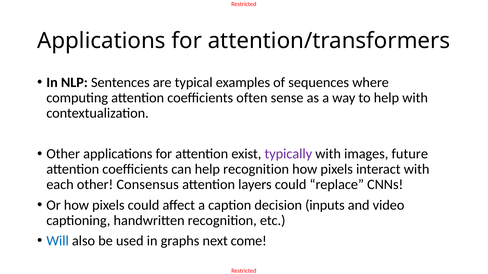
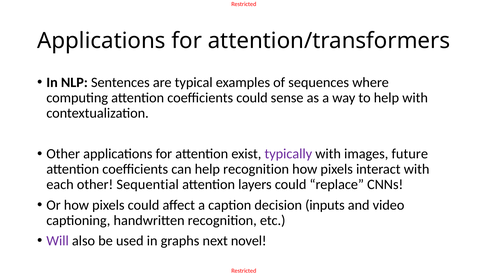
coefficients often: often -> could (252, 98)
Consensus: Consensus -> Sequential (148, 185)
Will colour: blue -> purple (58, 241)
come: come -> novel (249, 241)
